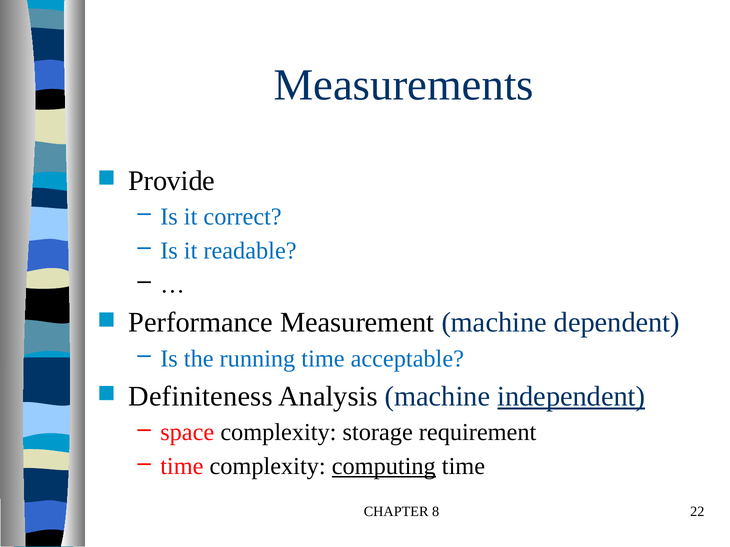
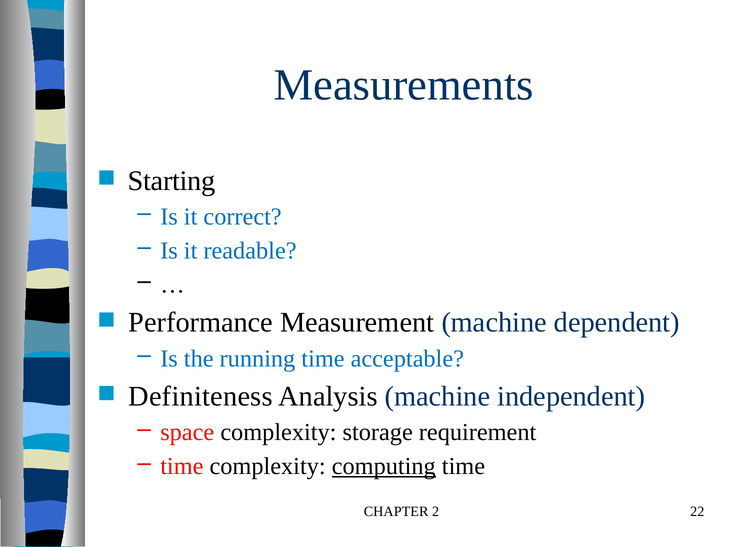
Provide: Provide -> Starting (172, 181)
independent underline: present -> none (571, 397)
8: 8 -> 2 (436, 512)
